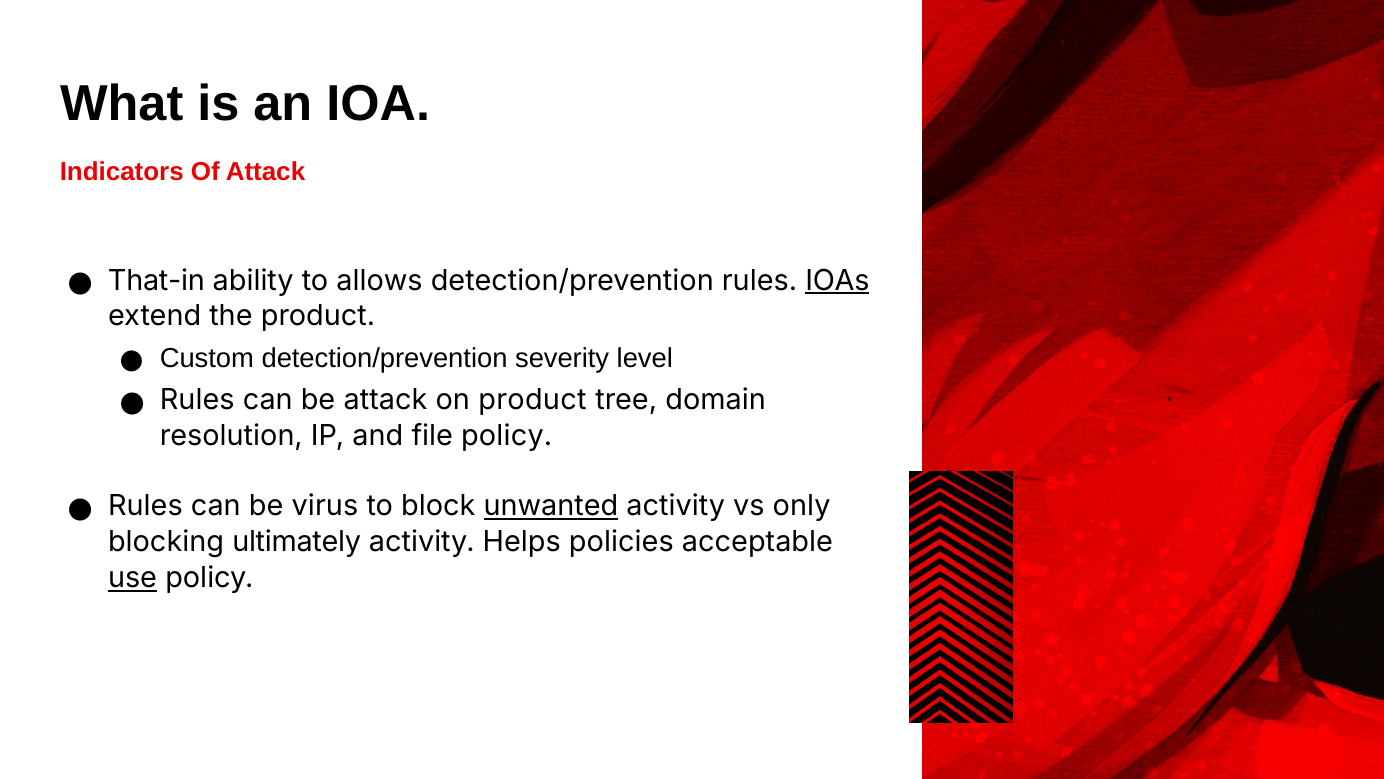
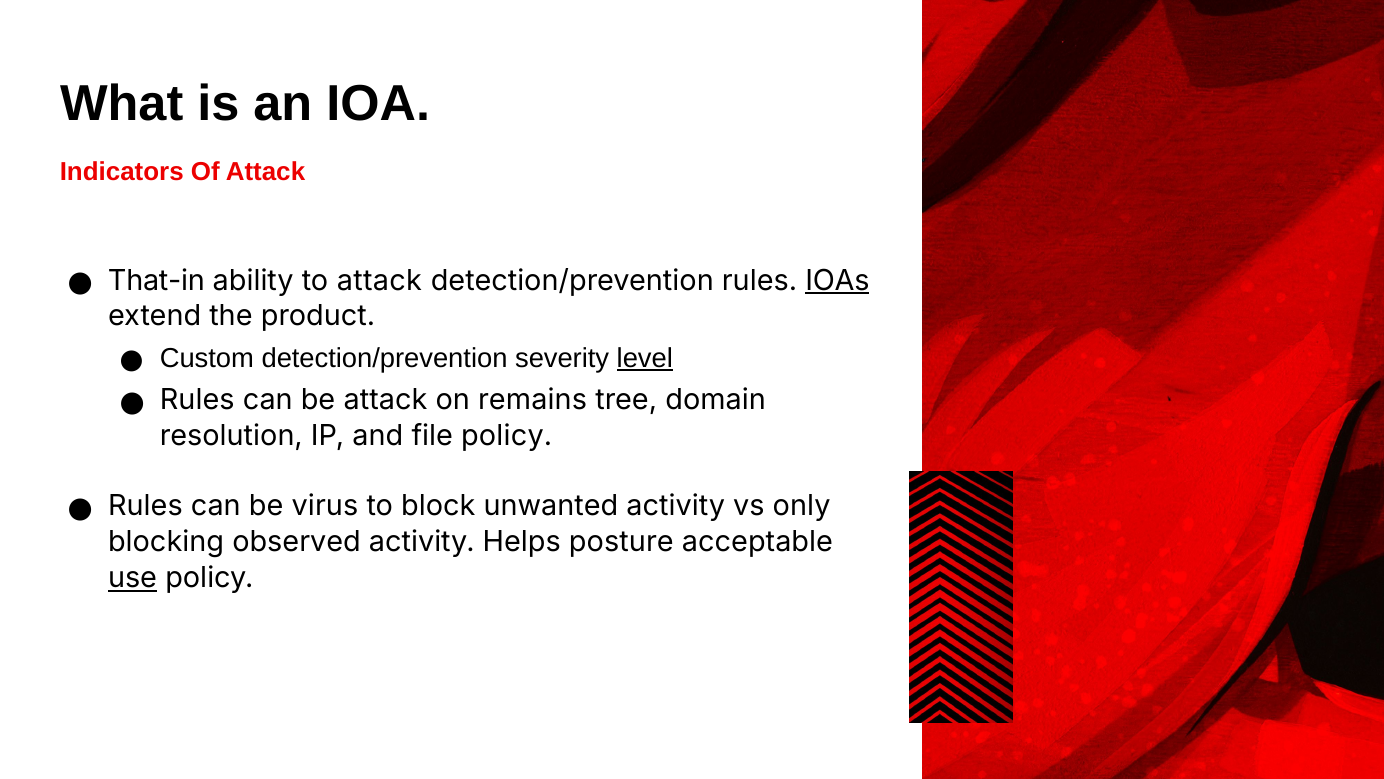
to allows: allows -> attack (379, 280)
level underline: none -> present (645, 358)
on product: product -> remains (533, 400)
unwanted underline: present -> none (551, 506)
ultimately: ultimately -> observed (297, 542)
policies: policies -> posture (621, 542)
